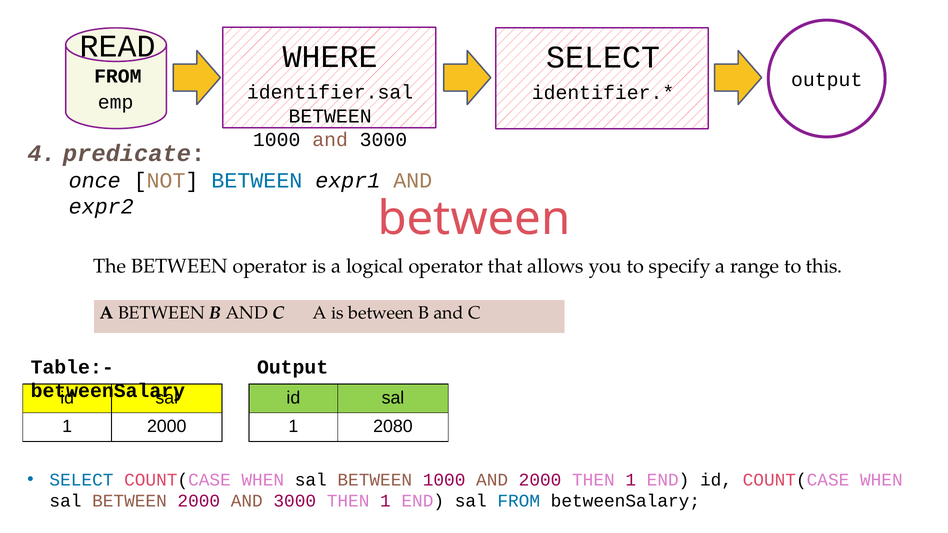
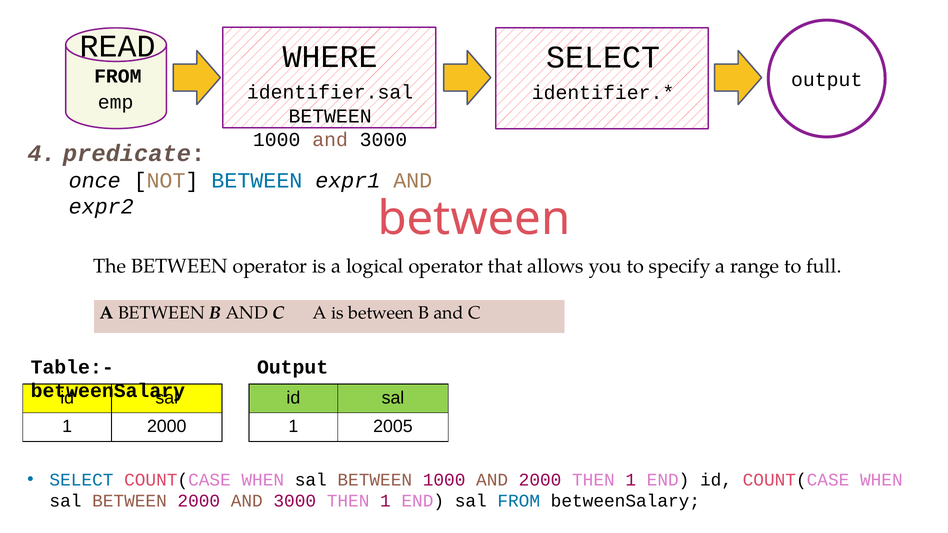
this: this -> full (824, 267)
2080: 2080 -> 2005 (393, 427)
